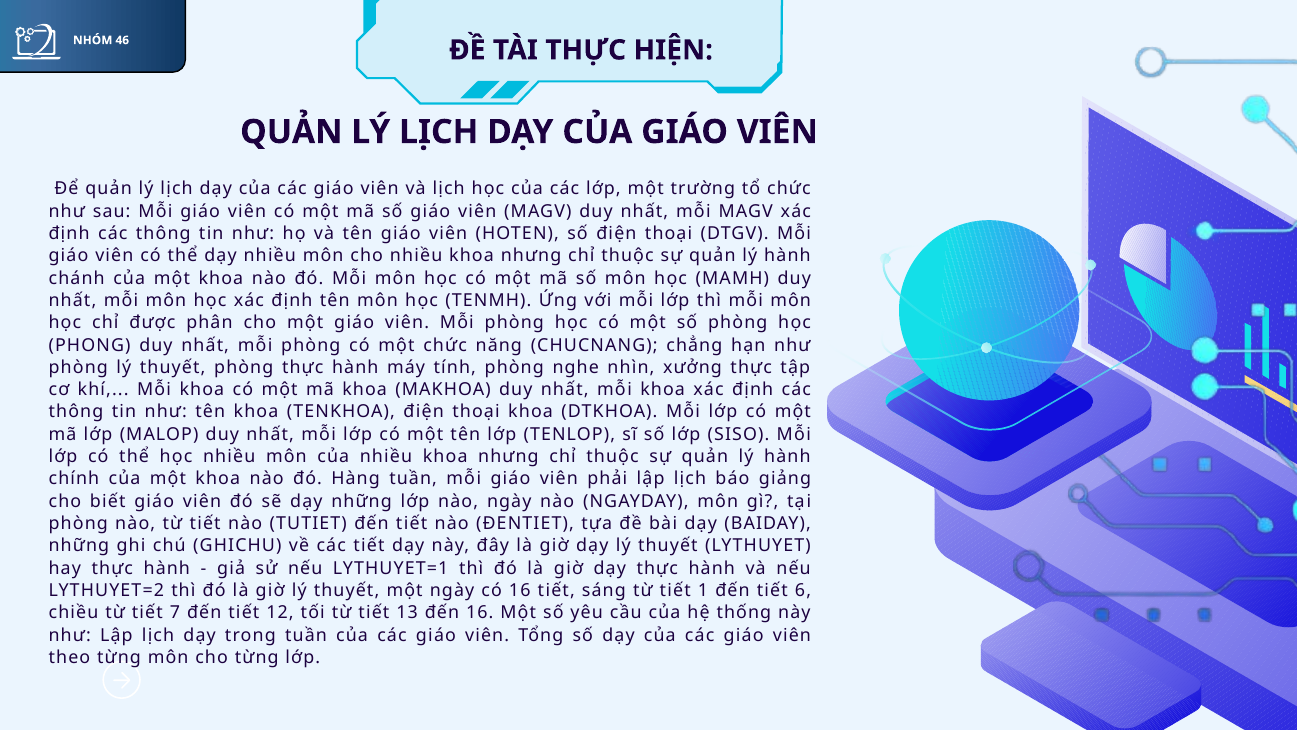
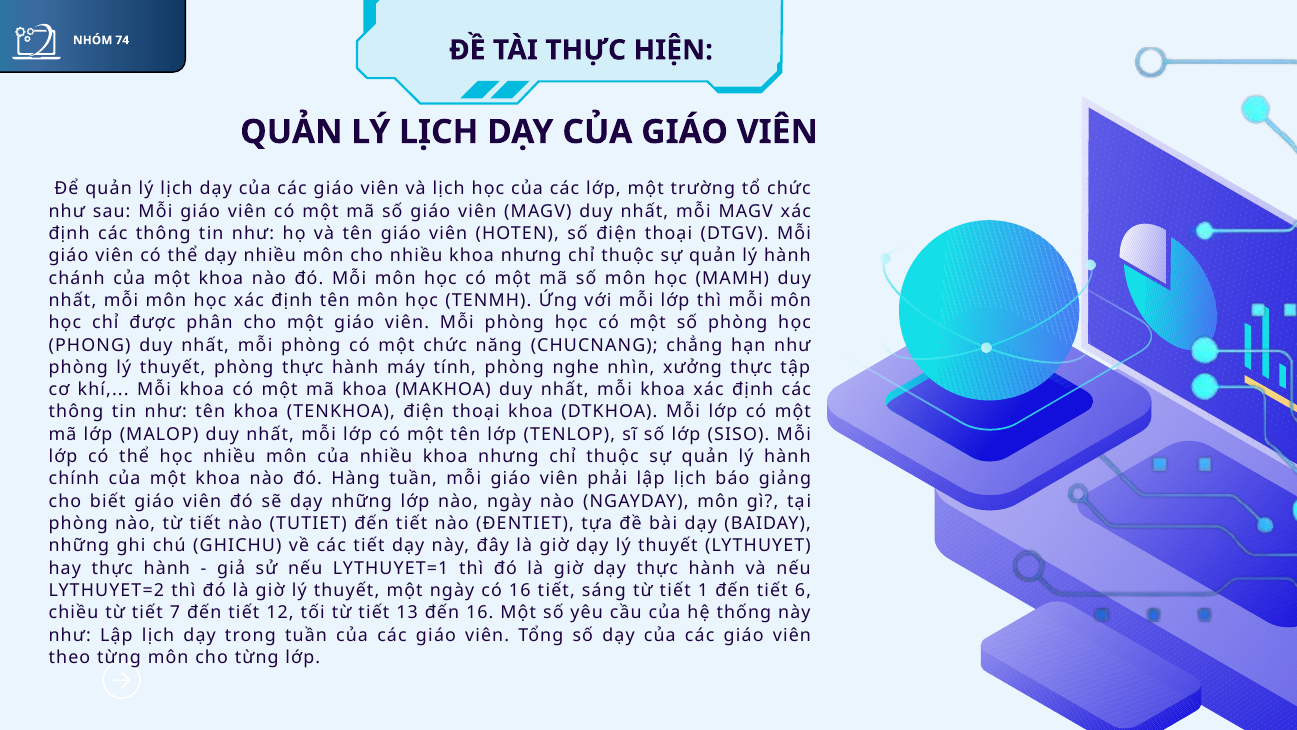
46: 46 -> 74 (122, 40)
